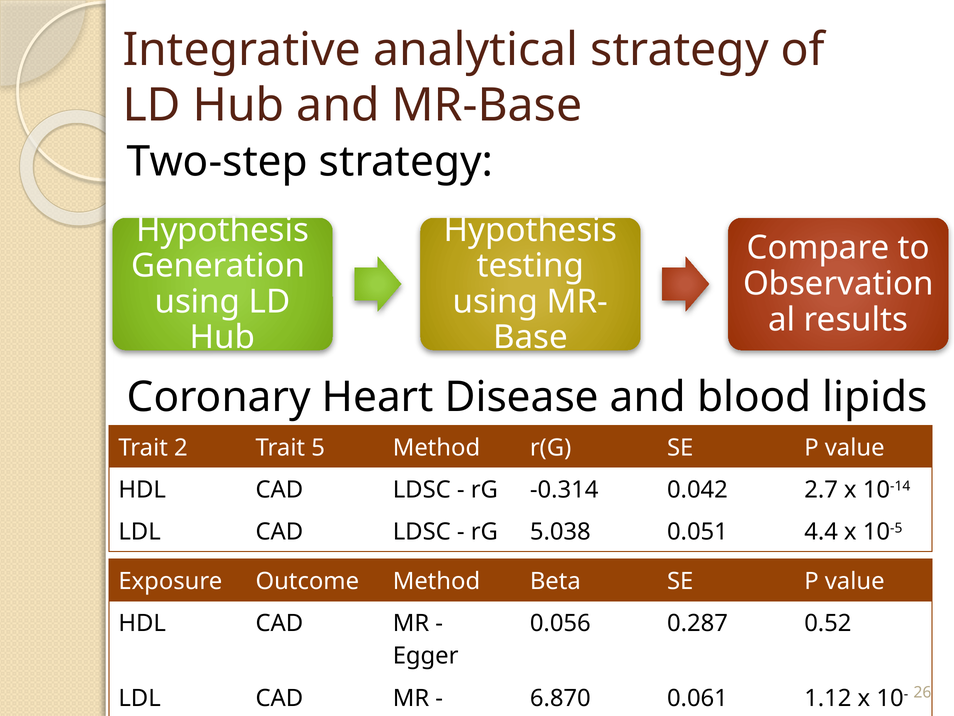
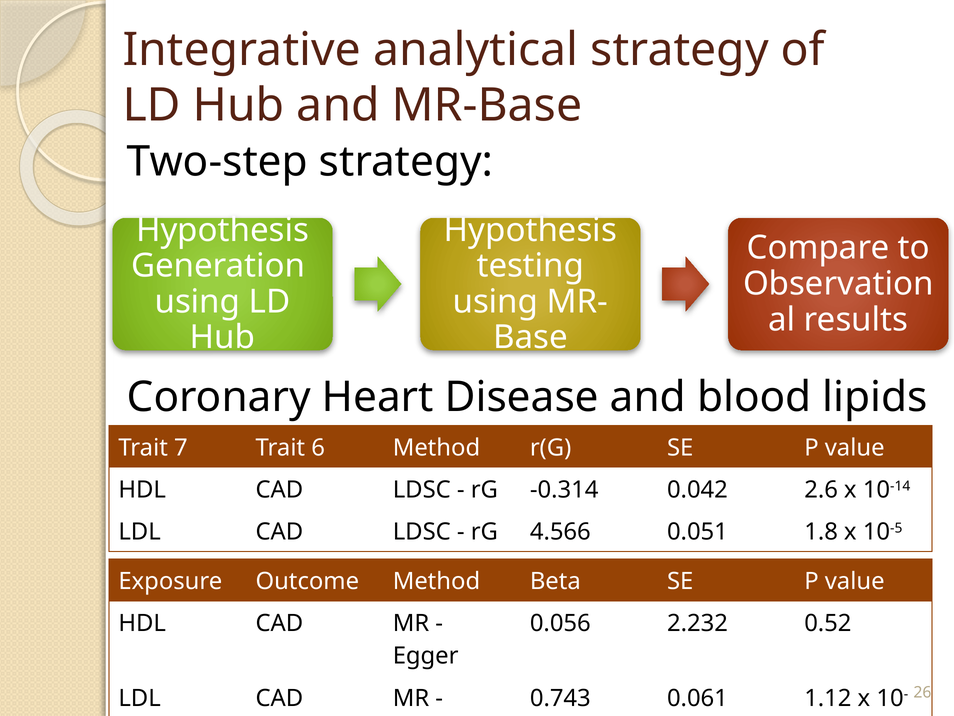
2: 2 -> 7 (181, 447)
5: 5 -> 6 (318, 447)
2.7: 2.7 -> 2.6 (821, 490)
5.038: 5.038 -> 4.566 (560, 532)
4.4: 4.4 -> 1.8 (821, 532)
0.287: 0.287 -> 2.232 (697, 623)
6.870: 6.870 -> 0.743 (560, 698)
